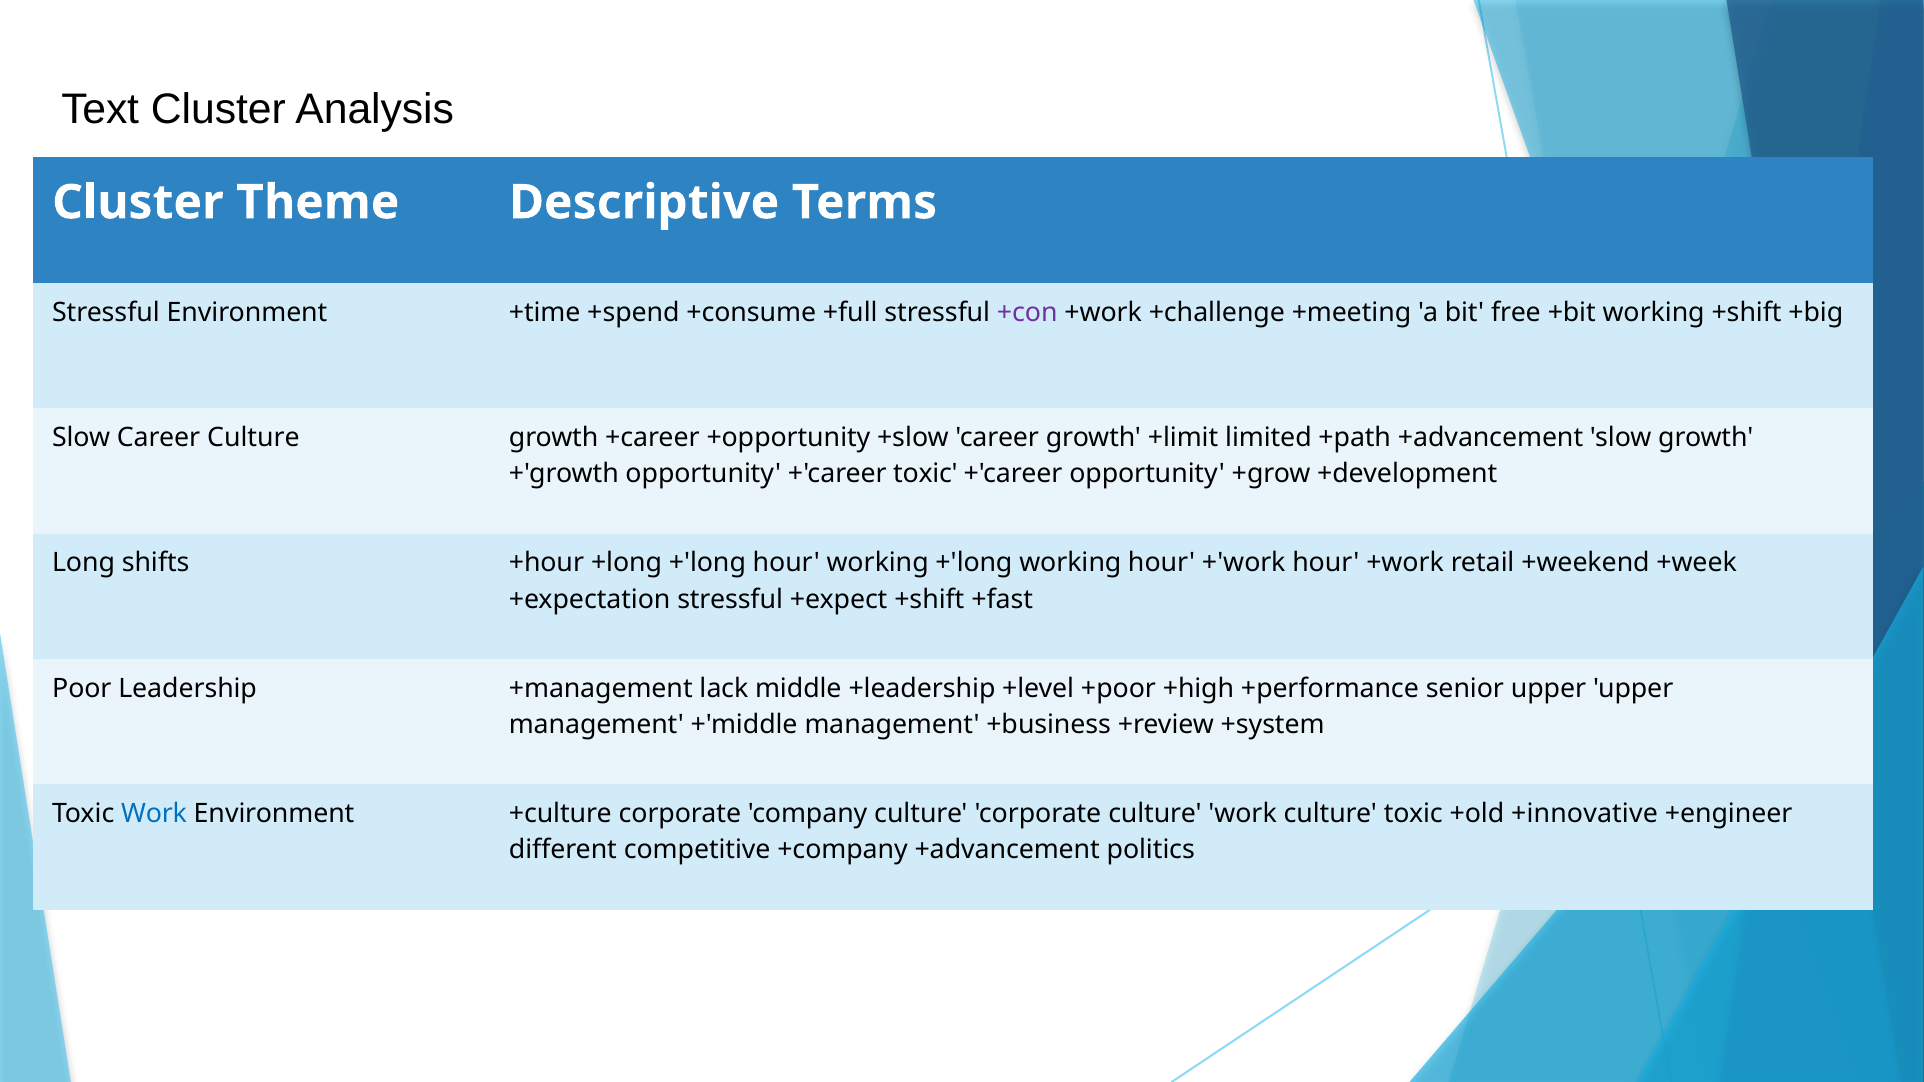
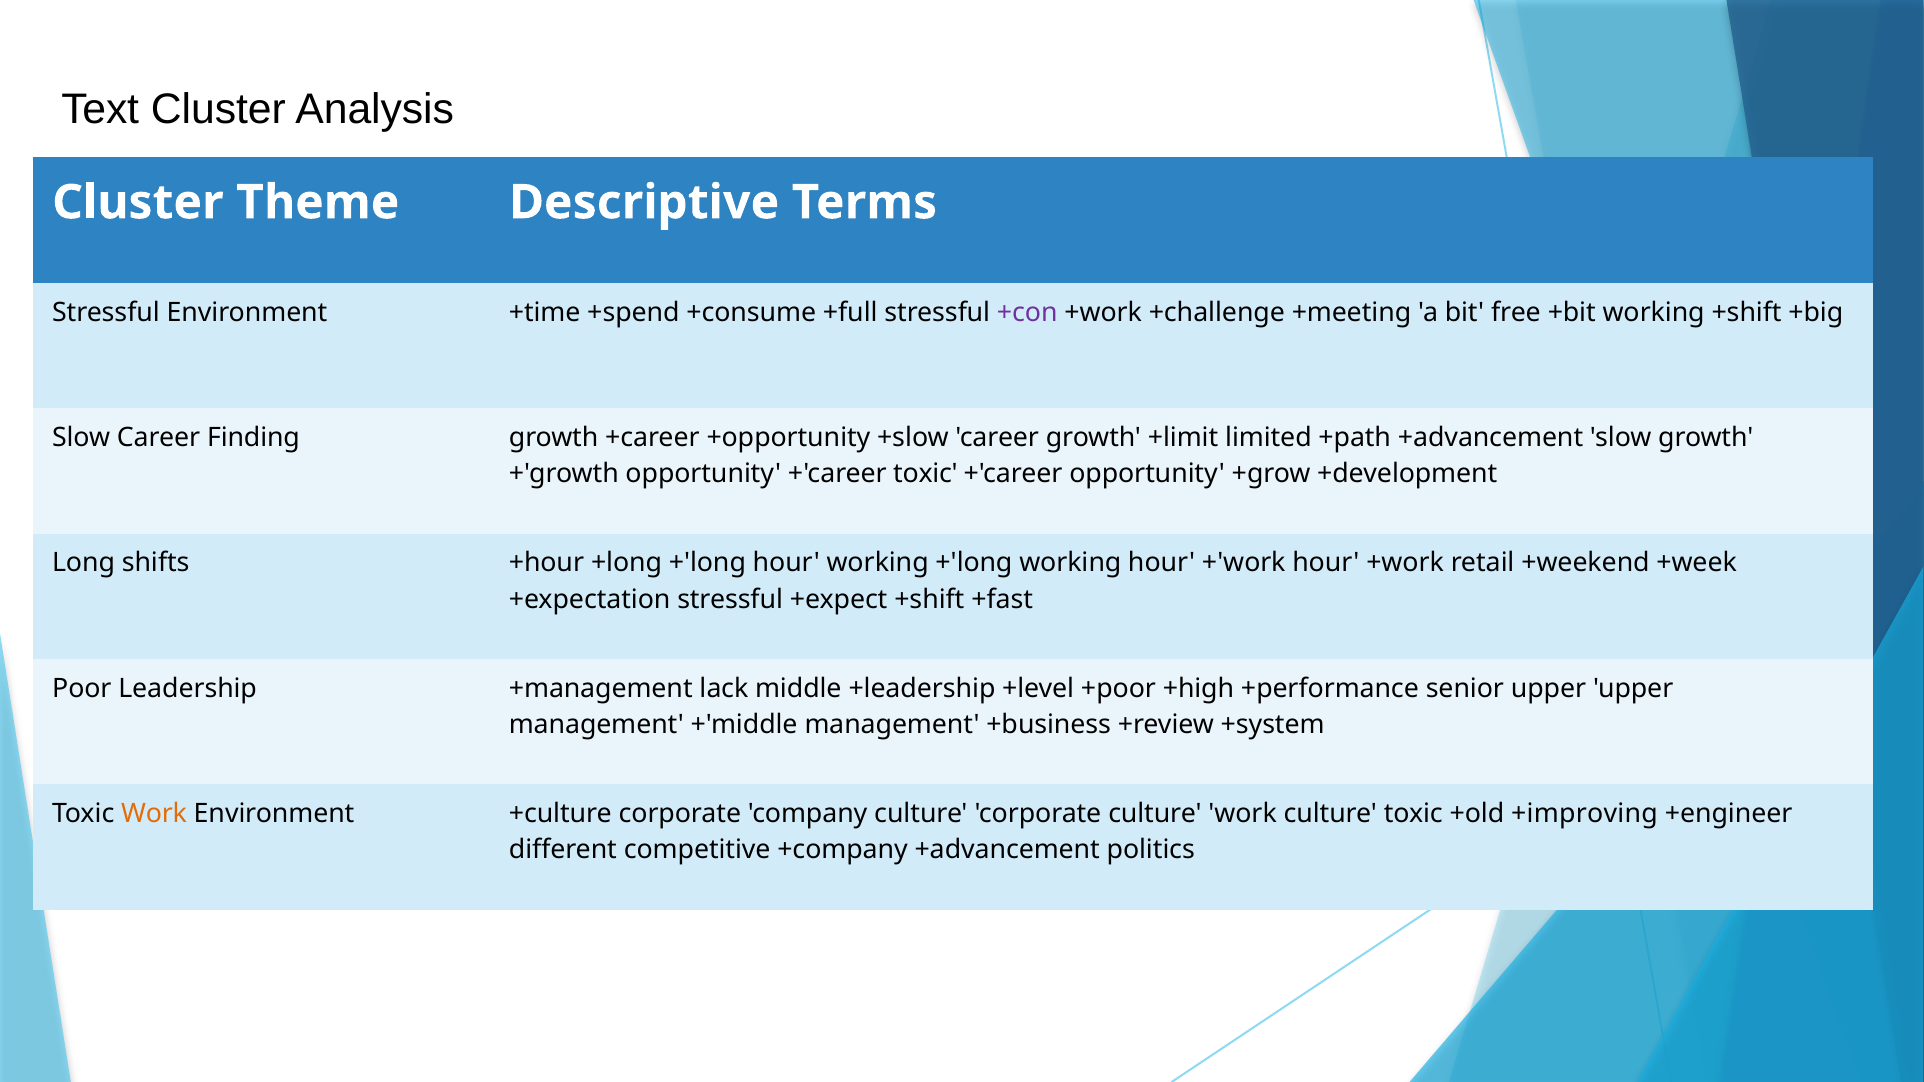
Career Culture: Culture -> Finding (253, 438)
Work colour: blue -> orange (154, 814)
+innovative: +innovative -> +improving (1584, 814)
